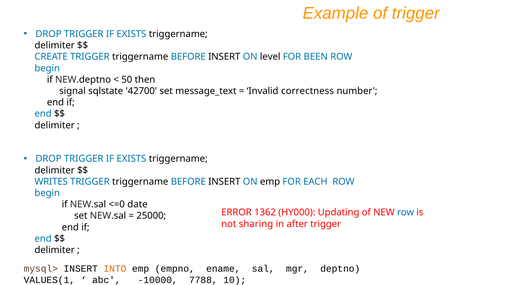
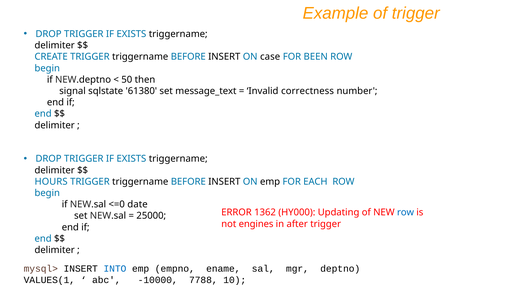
level: level -> case (270, 57)
42700: 42700 -> 61380 (141, 91)
WRITES: WRITES -> HOURS (51, 182)
sharing: sharing -> engines (256, 224)
INTO colour: orange -> blue (115, 269)
